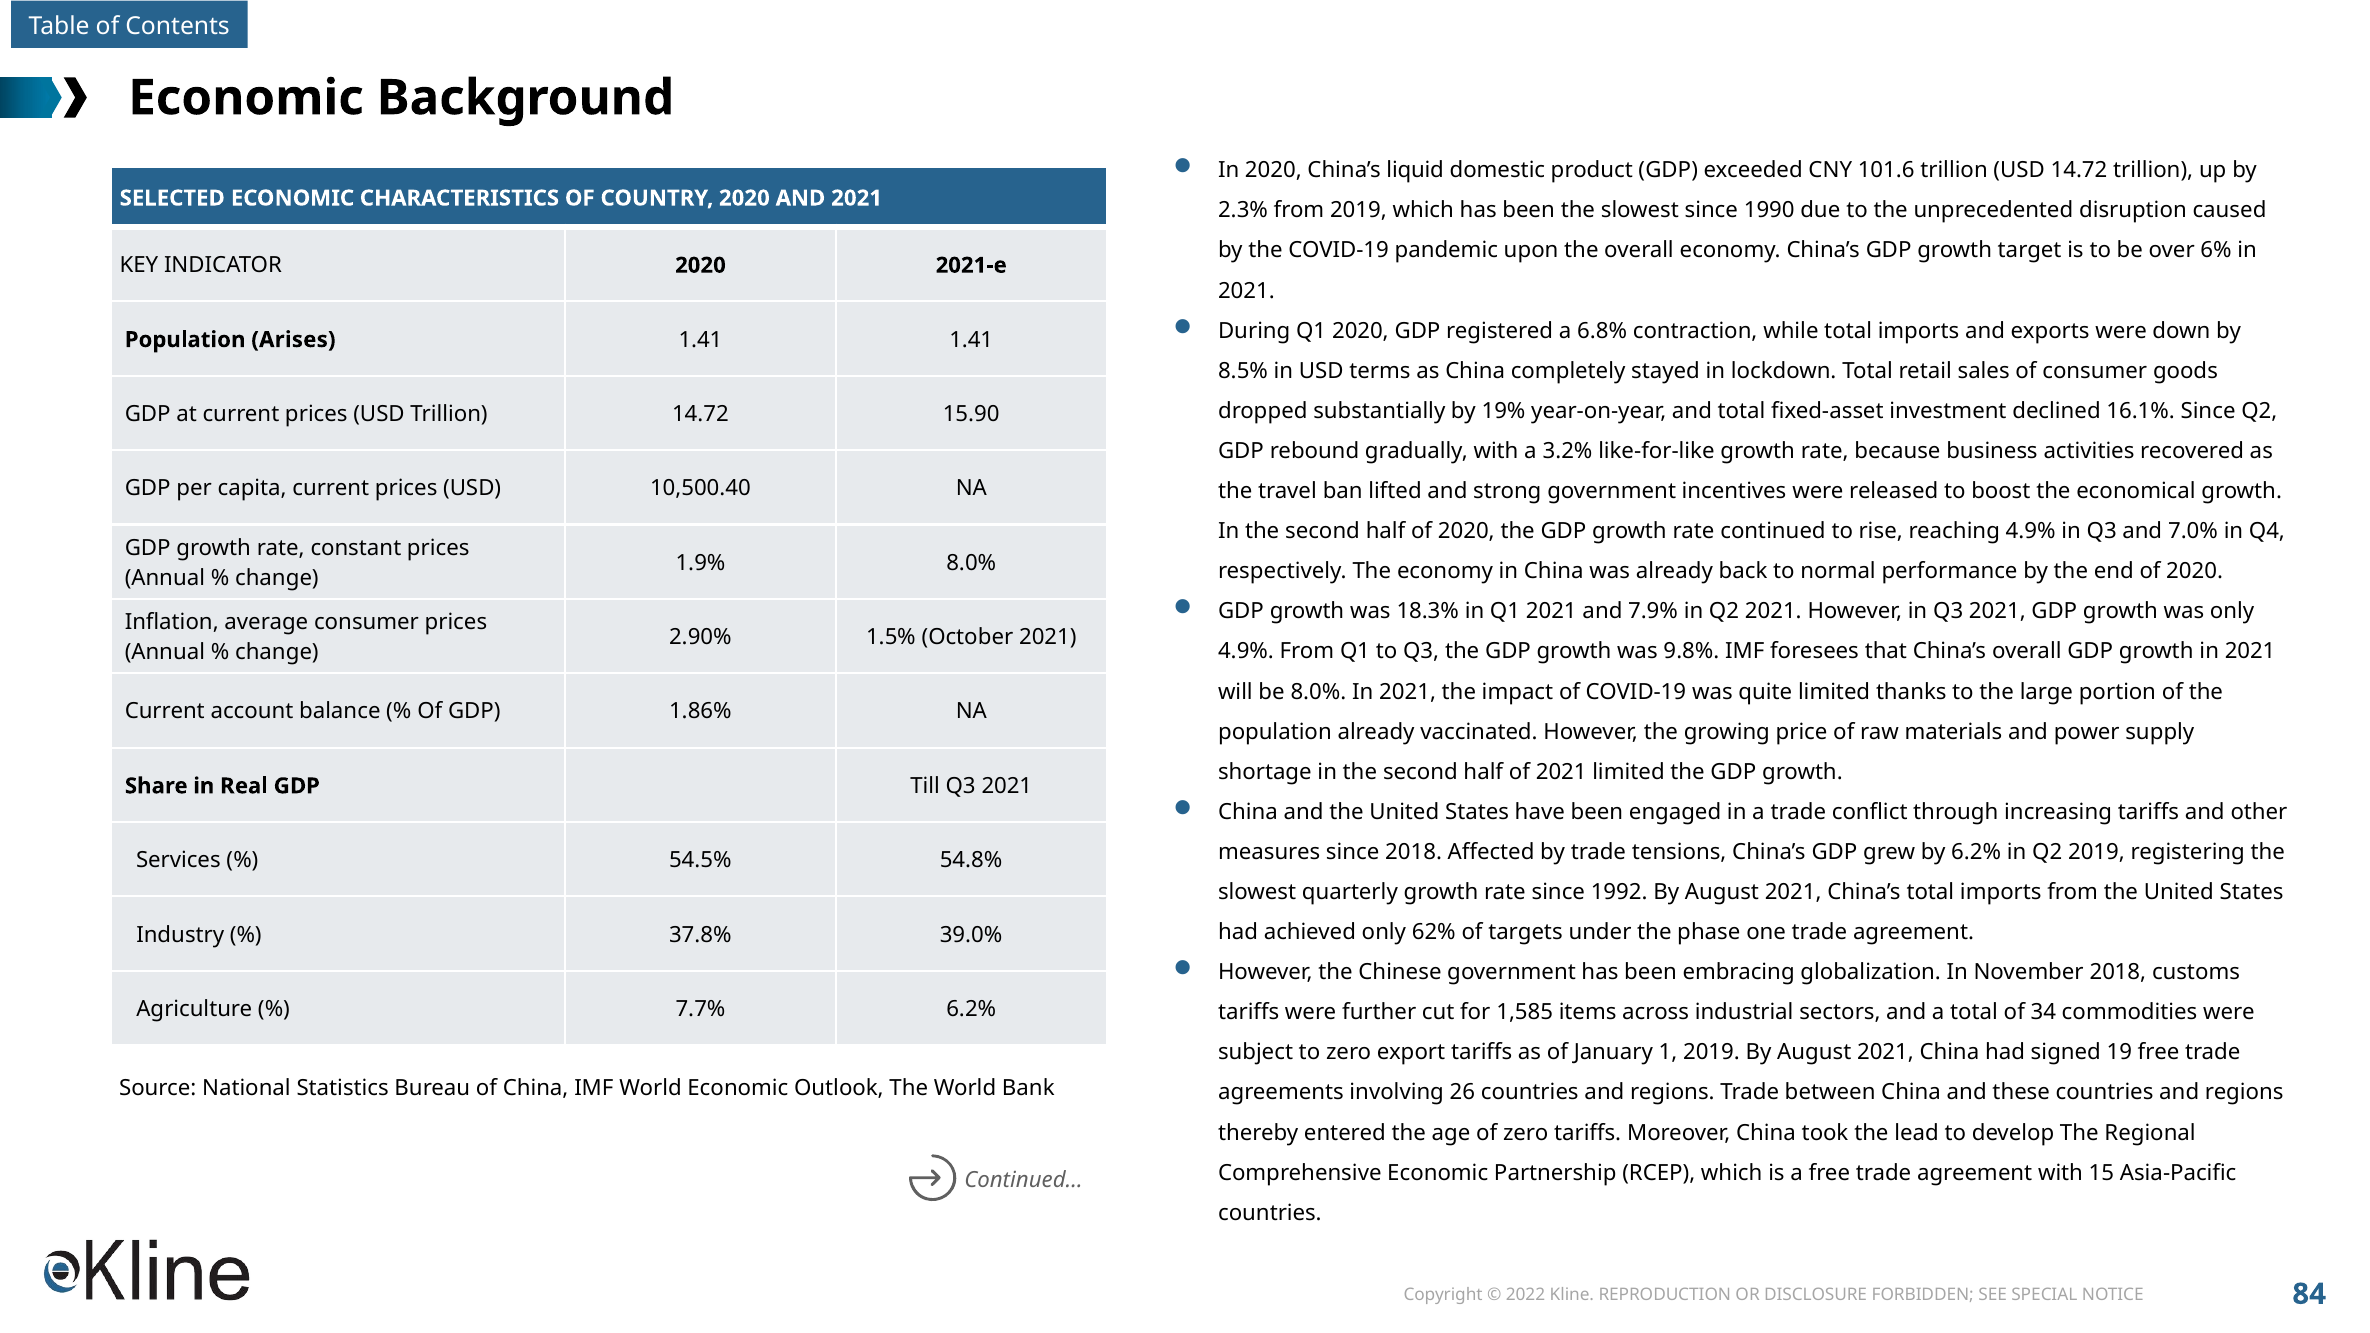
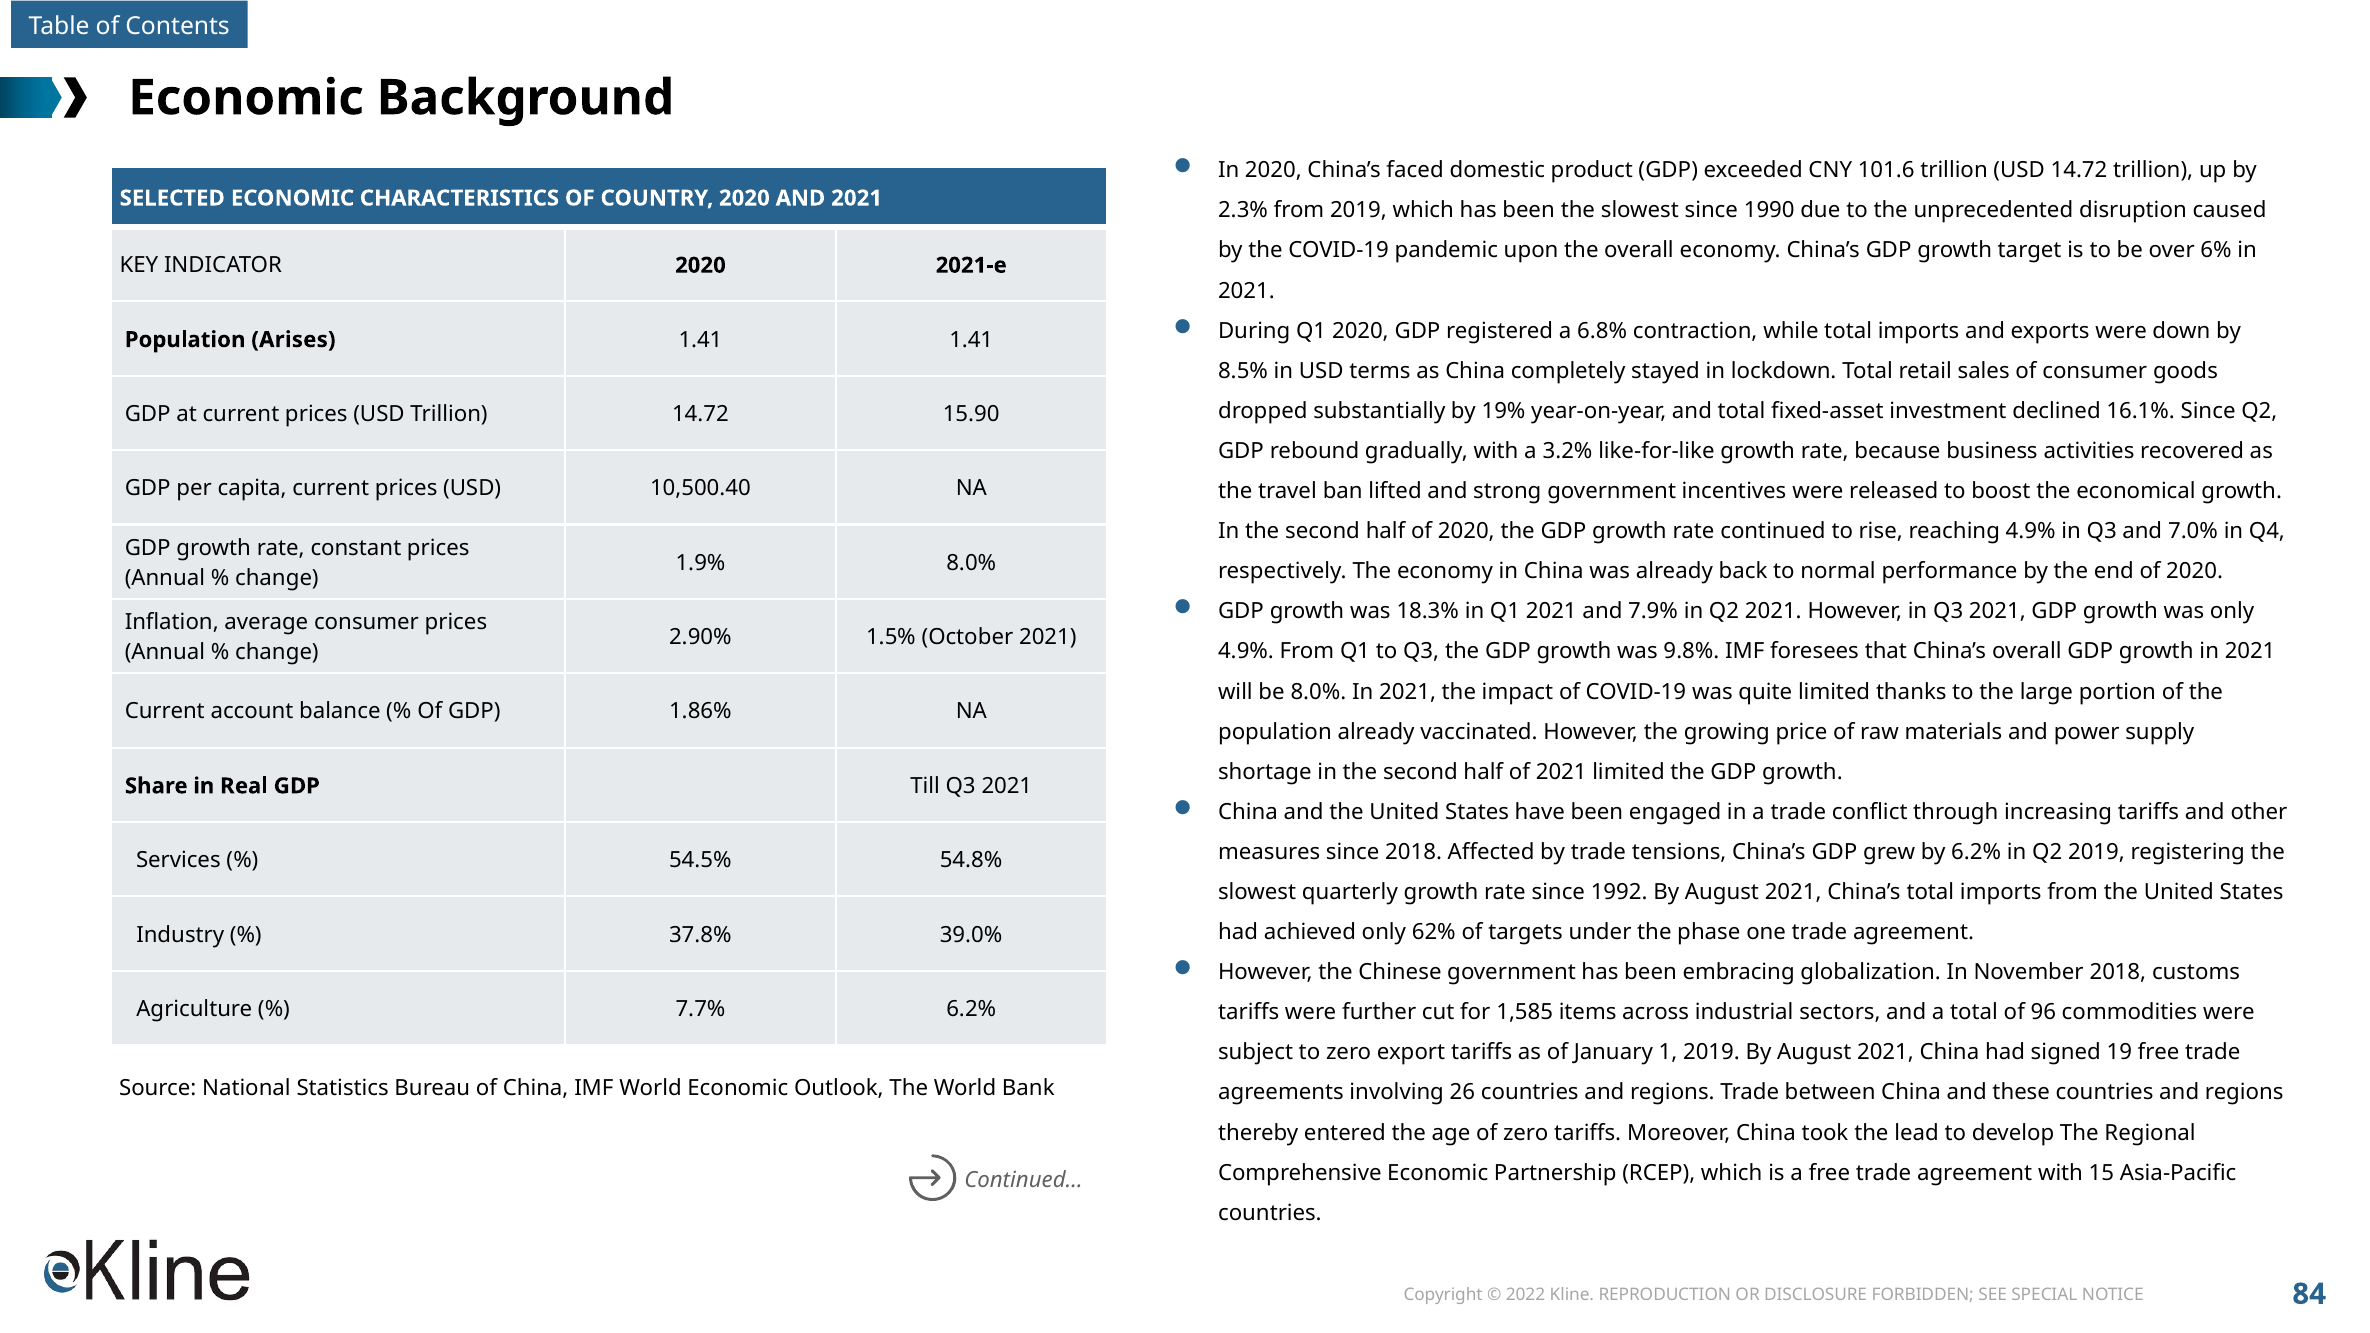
liquid: liquid -> faced (1415, 170)
34: 34 -> 96 (2043, 1013)
